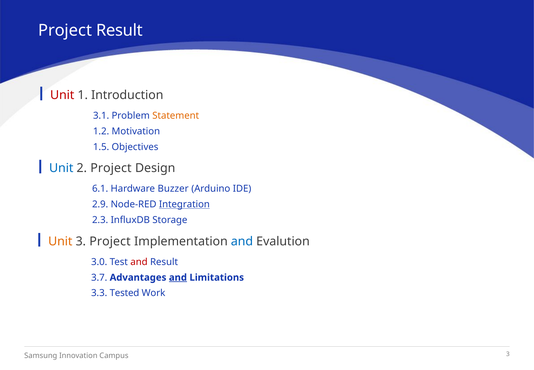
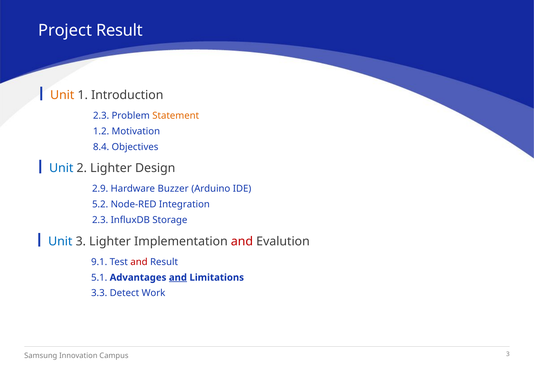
Unit colour: red -> orange (62, 95)
3.1: 3.1 -> 2.3 (101, 116)
1.5: 1.5 -> 8.4 (101, 147)
2 Project: Project -> Lighter (111, 168)
6.1: 6.1 -> 2.9 (100, 189)
2.9: 2.9 -> 5.2 (100, 204)
Integration underline: present -> none (184, 204)
Unit colour: orange -> blue (60, 241)
3 Project: Project -> Lighter (110, 241)
and colour: blue -> red (242, 241)
3.0: 3.0 -> 9.1 (99, 262)
3.7: 3.7 -> 5.1 (99, 277)
Tested: Tested -> Detect (124, 293)
